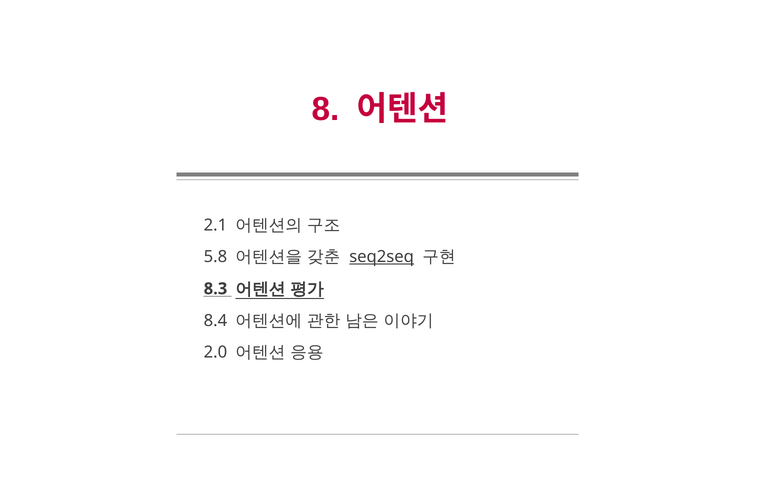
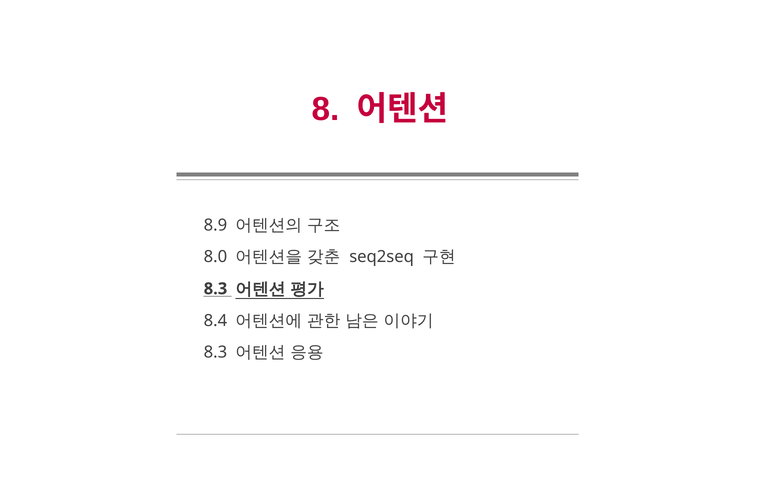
2.1: 2.1 -> 8.9 (215, 225)
5.8: 5.8 -> 8.0 (215, 257)
seq2seq underline: present -> none (382, 257)
2.0: 2.0 -> 8.3 (215, 352)
